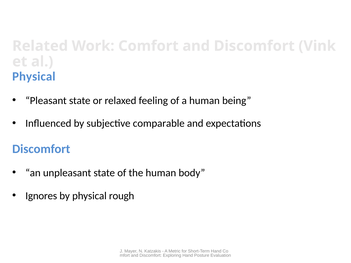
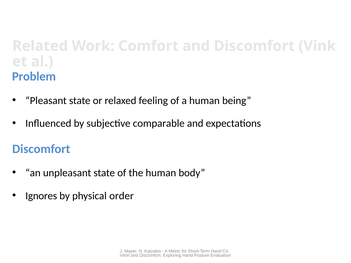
Physical: Physical -> Problem (34, 77)
rough: rough -> order (122, 196)
